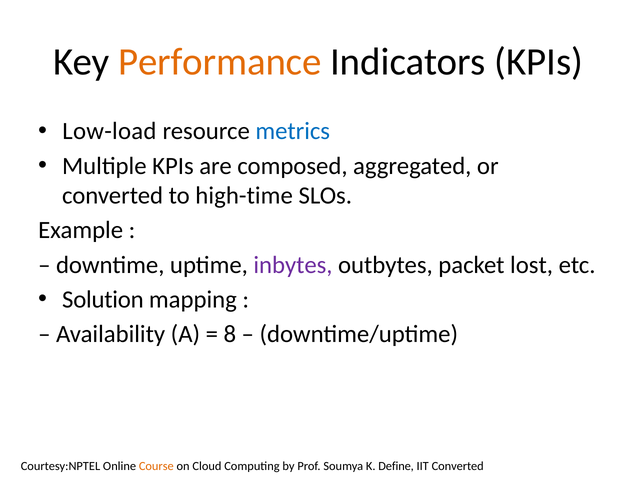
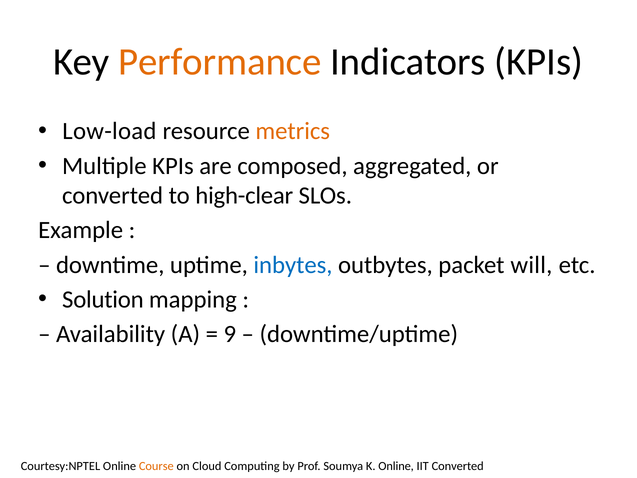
metrics colour: blue -> orange (293, 131)
high-time: high-time -> high-clear (244, 196)
inbytes colour: purple -> blue (293, 265)
lost: lost -> will (531, 265)
8: 8 -> 9 (230, 334)
K Define: Define -> Online (396, 466)
